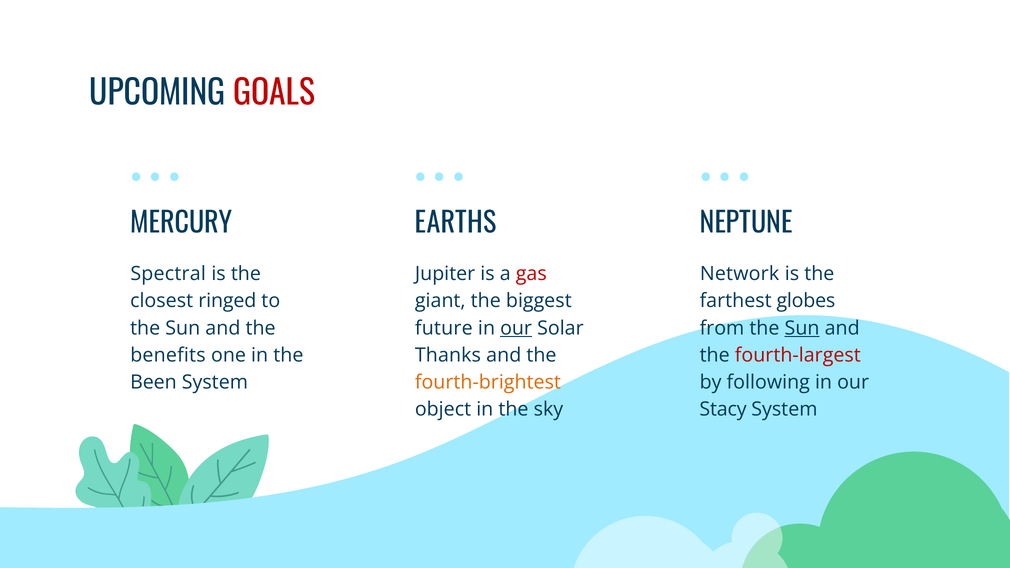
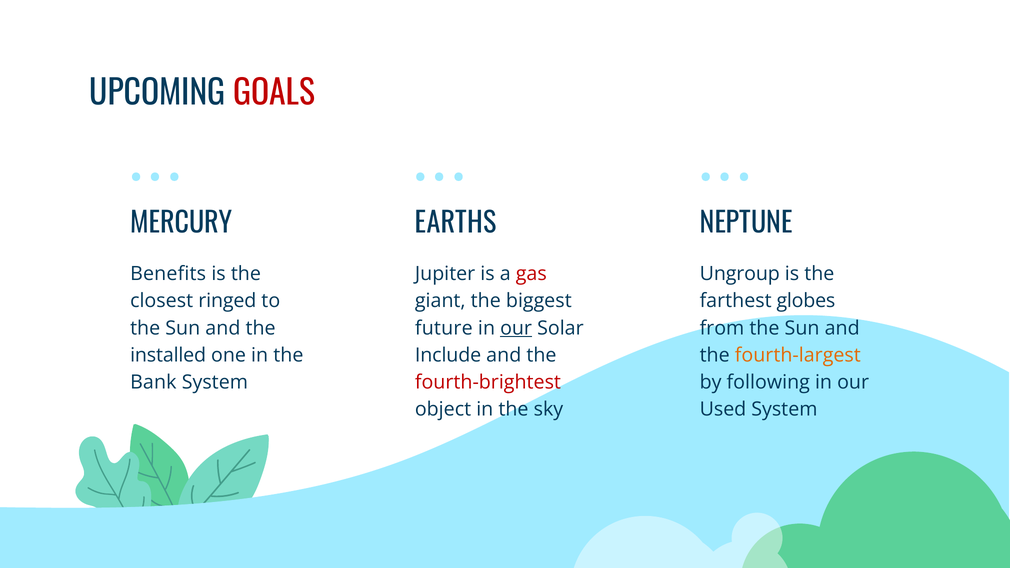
Spectral: Spectral -> Benefits (168, 274)
Network: Network -> Ungroup (740, 274)
Sun underline: present -> none (802, 328)
benefits: benefits -> installed (168, 355)
Thanks: Thanks -> Include (448, 355)
fourth-largest colour: red -> orange (798, 355)
Been: Been -> Bank (153, 382)
fourth-brightest colour: orange -> red (488, 382)
Stacy: Stacy -> Used (723, 409)
